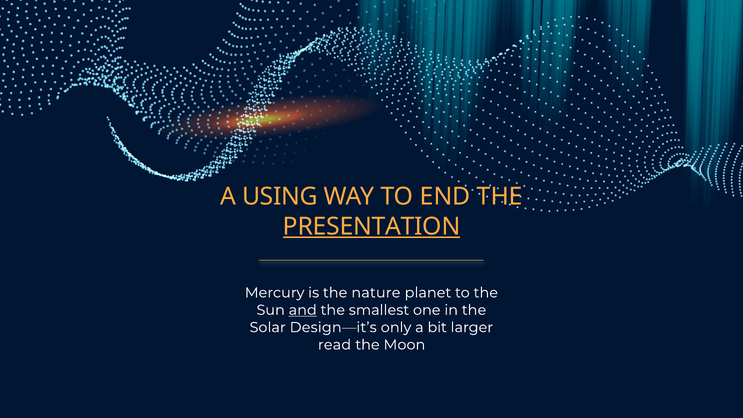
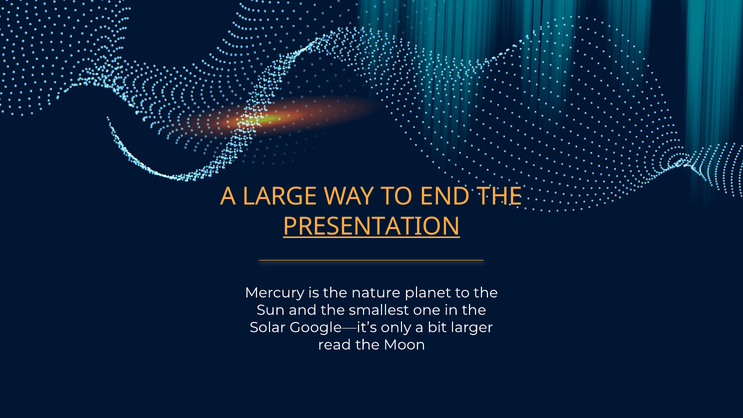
USING: USING -> LARGE (280, 197)
and underline: present -> none (303, 310)
Design—it’s: Design—it’s -> Google—it’s (333, 327)
